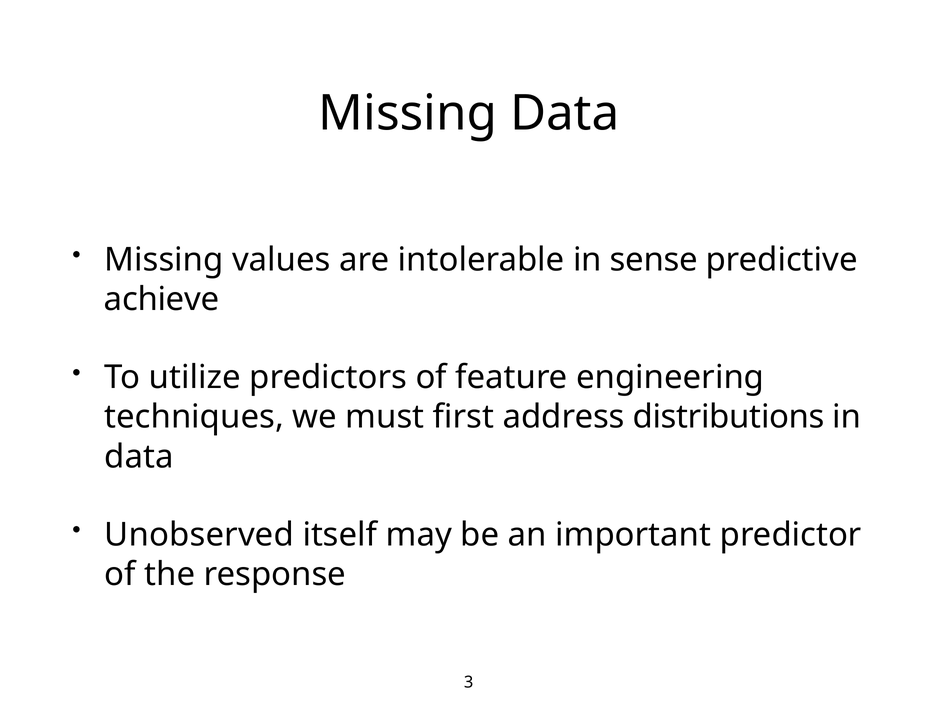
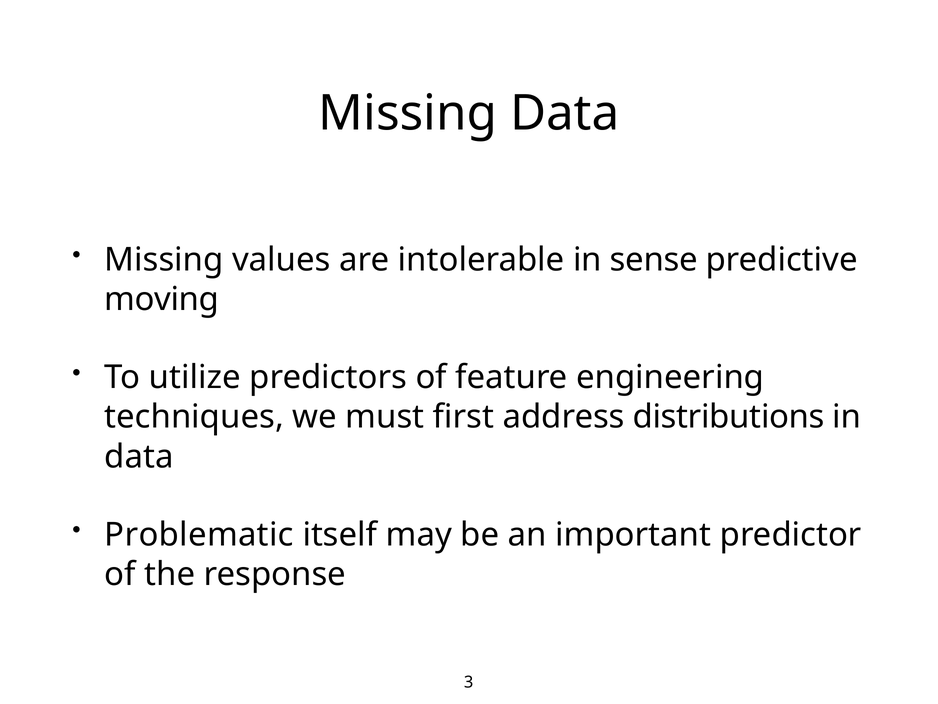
achieve: achieve -> moving (162, 299)
Unobserved: Unobserved -> Problematic (199, 534)
